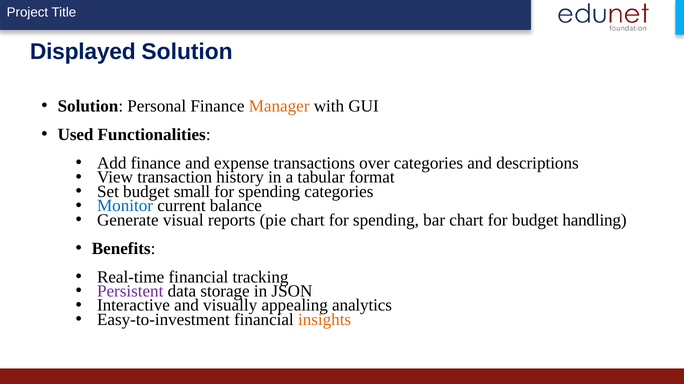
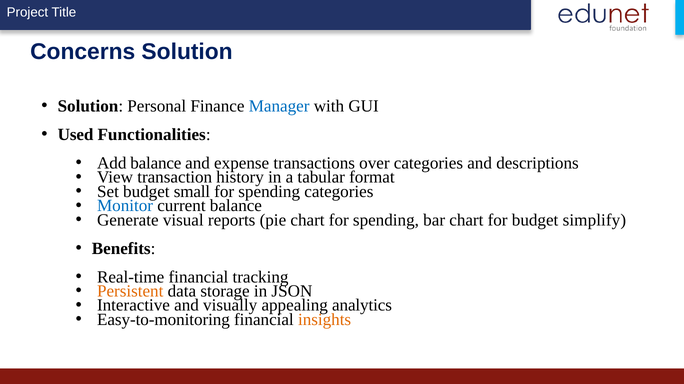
Displayed: Displayed -> Concerns (83, 52)
Manager colour: orange -> blue (279, 106)
Add finance: finance -> balance (156, 163)
handling: handling -> simplify (594, 220)
Persistent colour: purple -> orange (130, 292)
Easy-to-investment: Easy-to-investment -> Easy-to-monitoring (163, 320)
